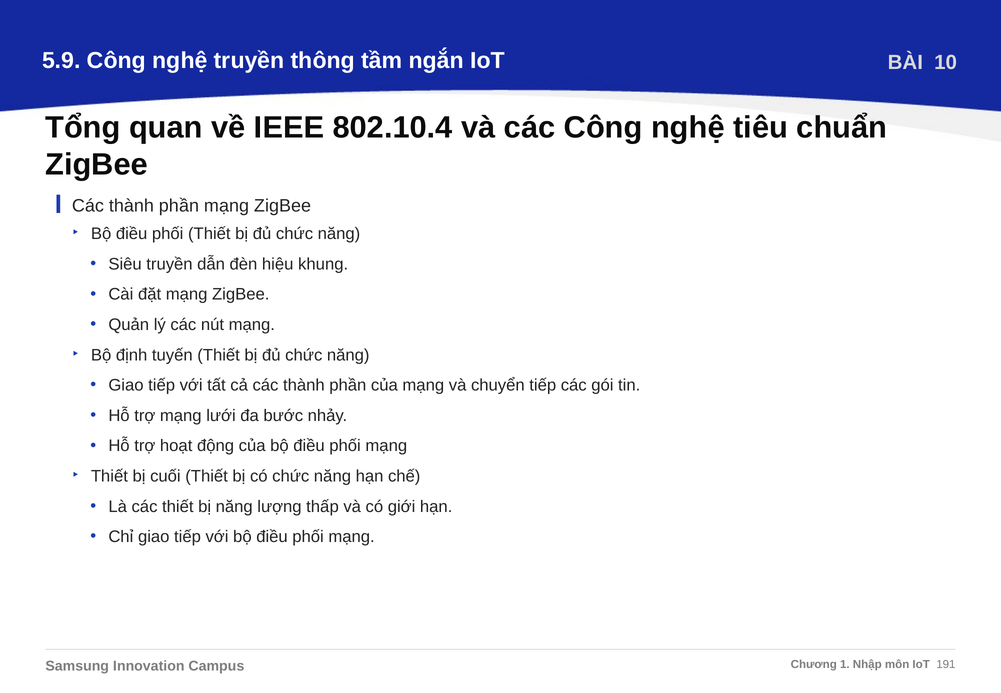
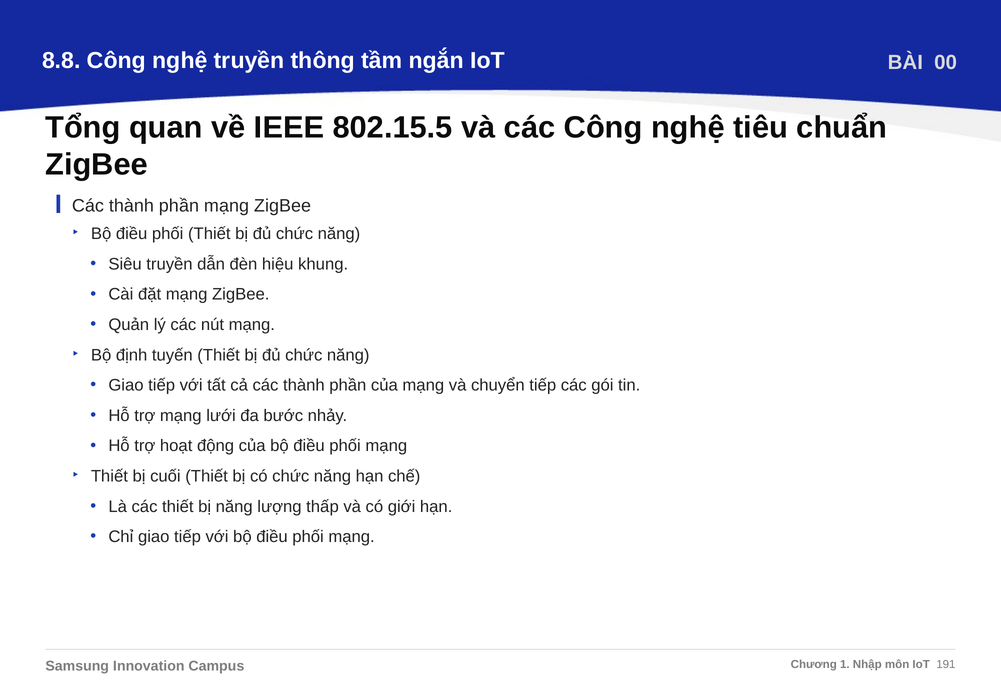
5.9: 5.9 -> 8.8 (61, 60)
10: 10 -> 00 (946, 62)
802.10.4: 802.10.4 -> 802.15.5 (393, 128)
